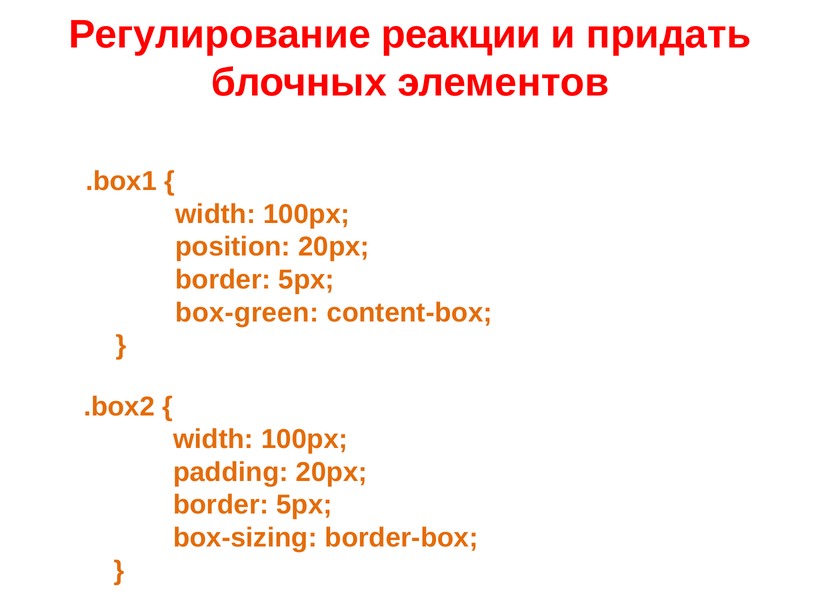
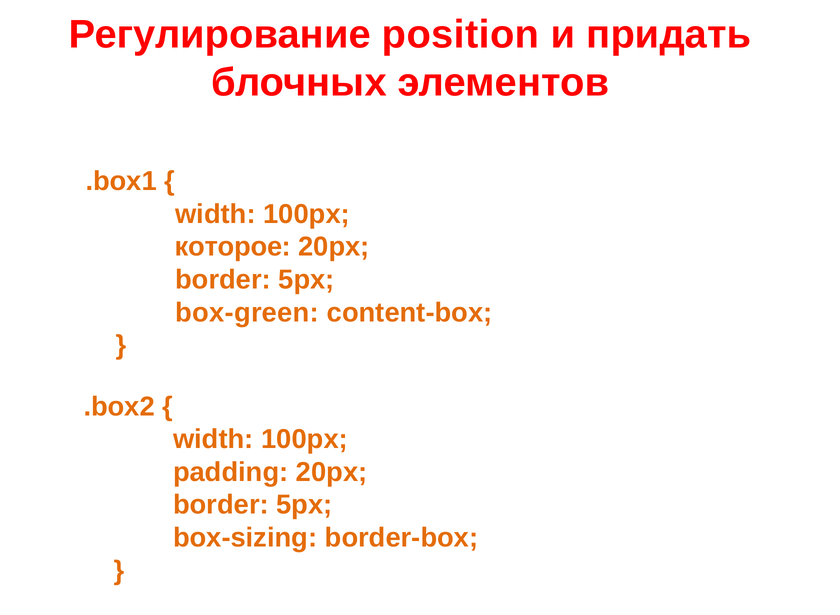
реакции: реакции -> position (461, 35)
position: position -> которое (233, 247)
